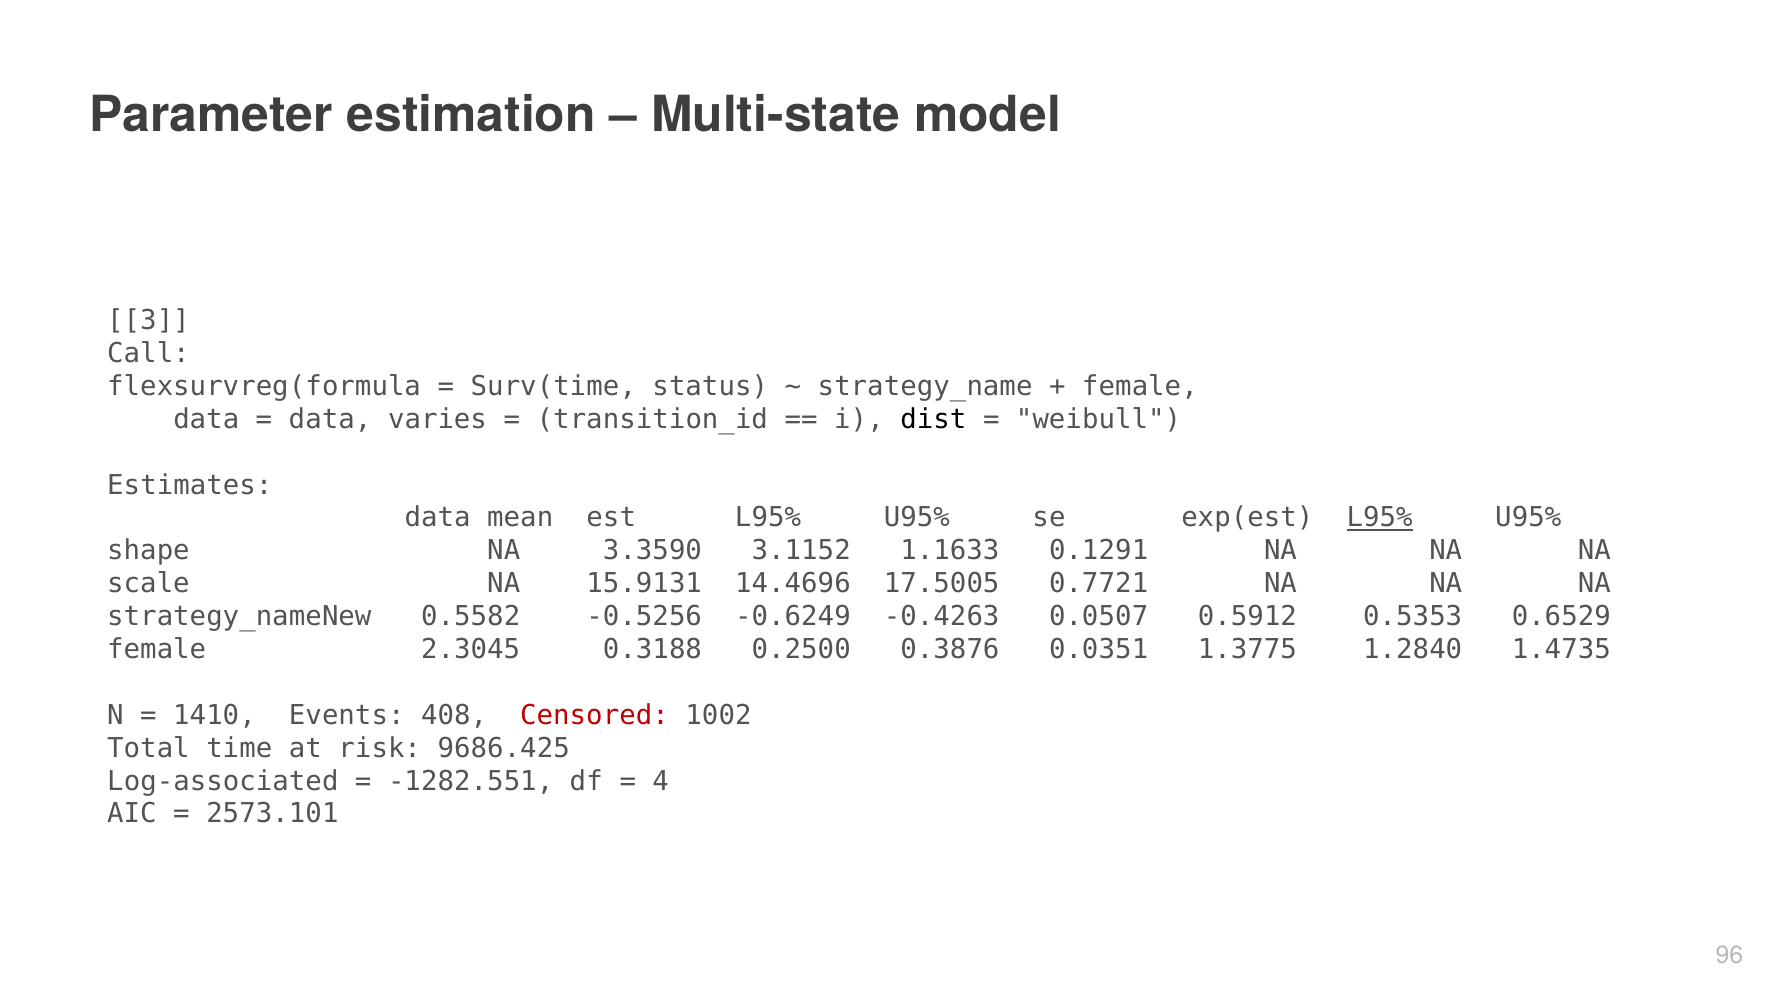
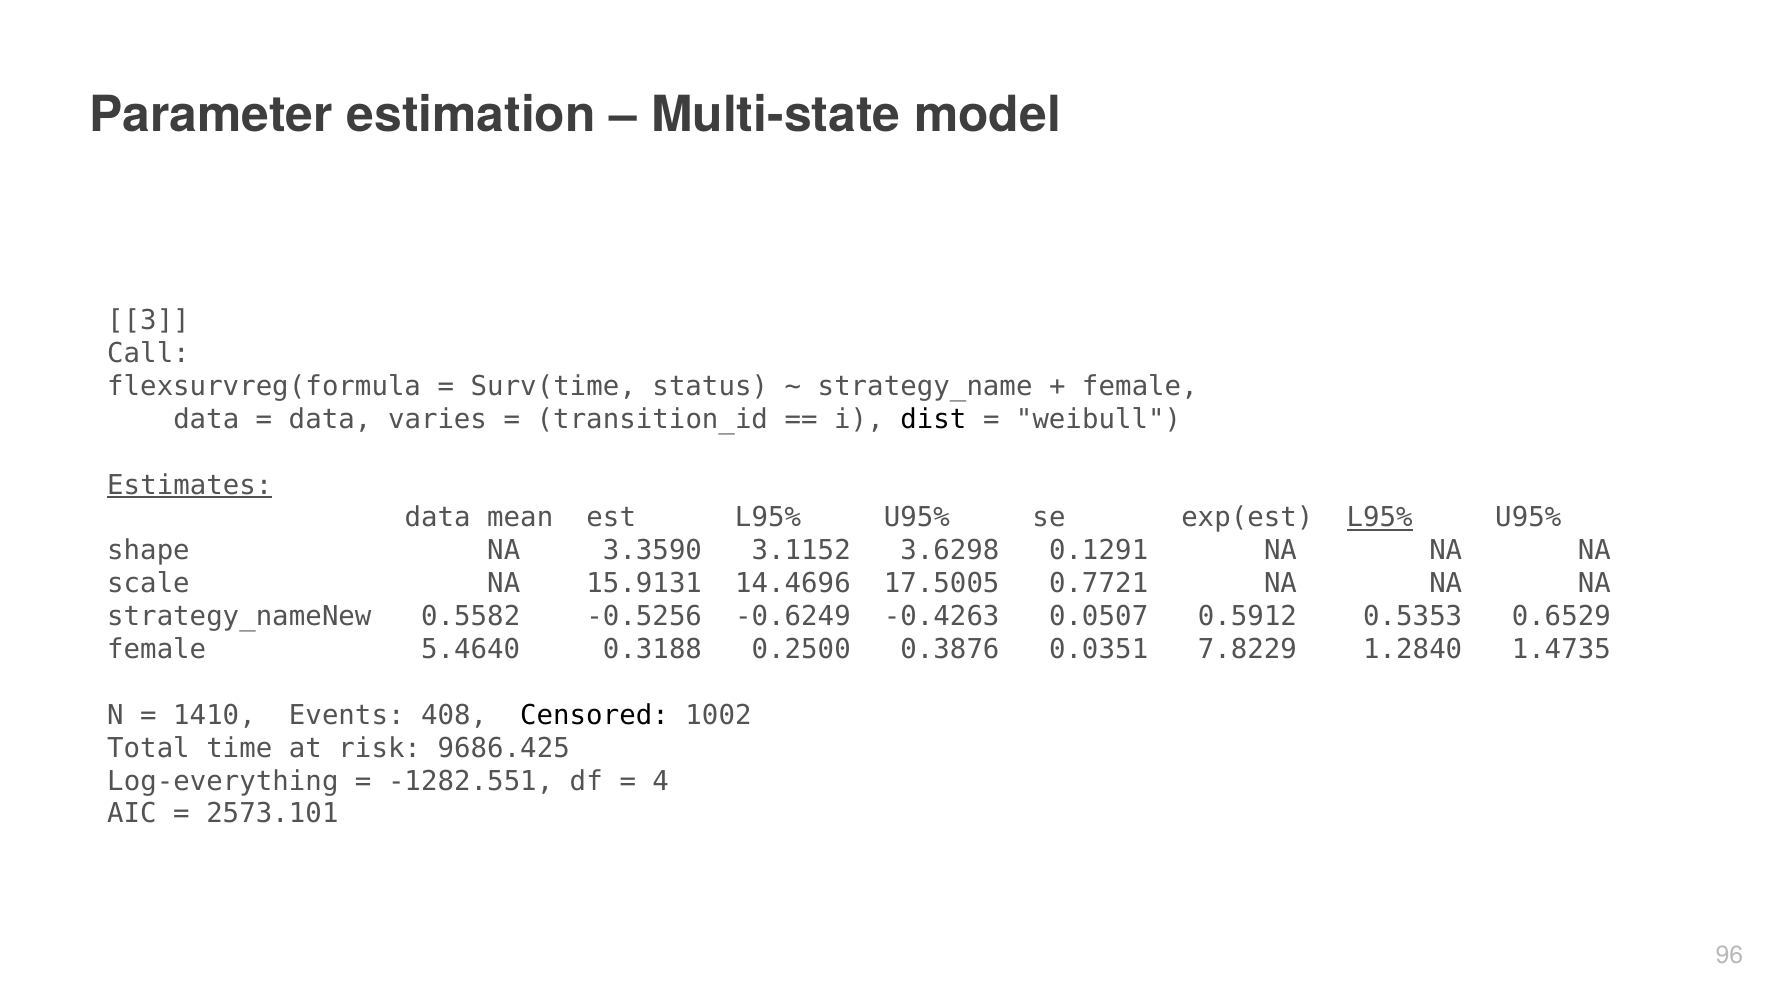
Estimates underline: none -> present (190, 485)
1.1633: 1.1633 -> 3.6298 (950, 551)
2.3045: 2.3045 -> 5.4640 (471, 649)
1.3775: 1.3775 -> 7.8229 (1247, 649)
Censored colour: red -> black (594, 715)
Log-associated: Log-associated -> Log-everything (223, 781)
